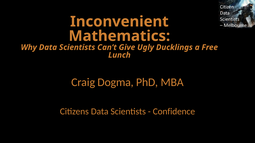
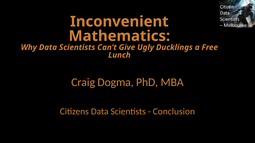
Confidence: Confidence -> Conclusion (174, 112)
